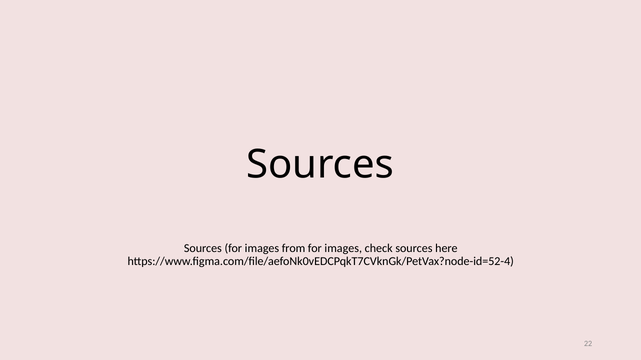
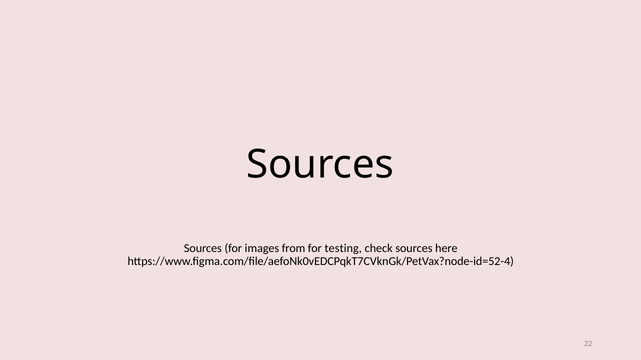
images: images -> testing (343, 249)
